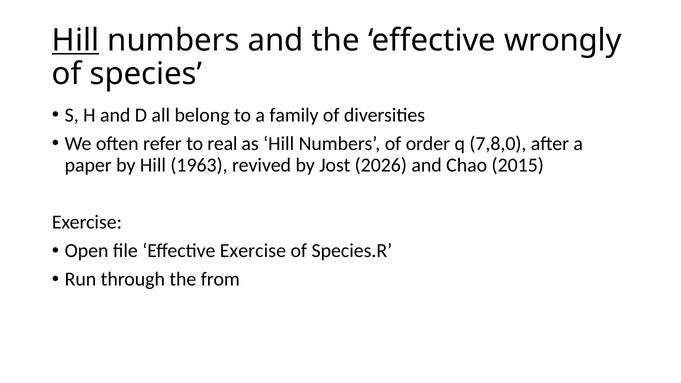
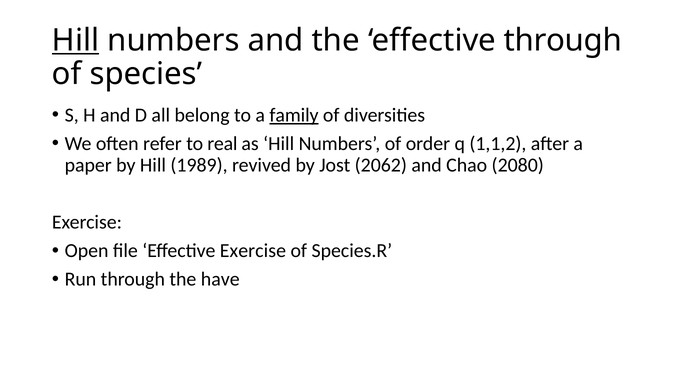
effective wrongly: wrongly -> through (563, 40)
family underline: none -> present (294, 115)
7,8,0: 7,8,0 -> 1,1,2 (498, 144)
1963: 1963 -> 1989 (199, 165)
2026: 2026 -> 2062 (381, 165)
2015: 2015 -> 2080 (518, 165)
from: from -> have (220, 279)
